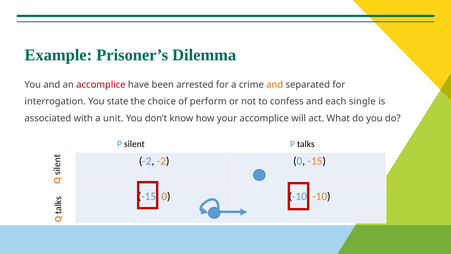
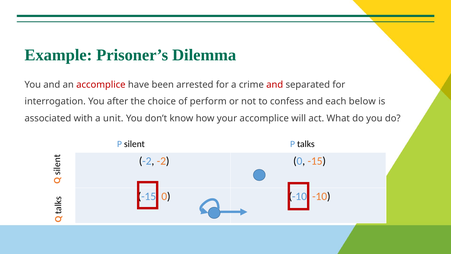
and colour: orange -> red (275, 84)
state: state -> after (118, 101)
single: single -> below (362, 101)
